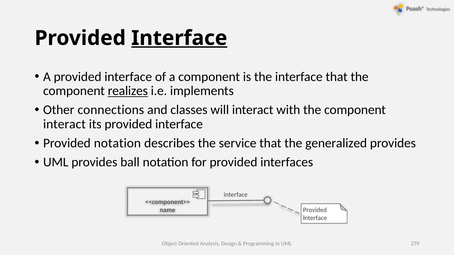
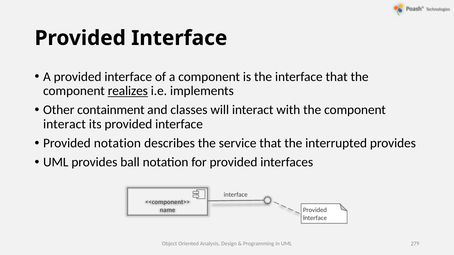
Interface underline: present -> none (179, 38)
connections: connections -> containment (111, 110)
generalized: generalized -> interrupted (336, 143)
